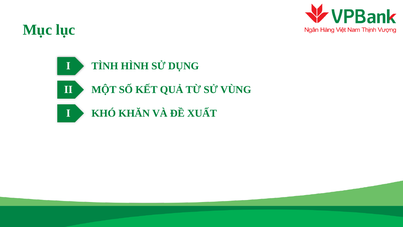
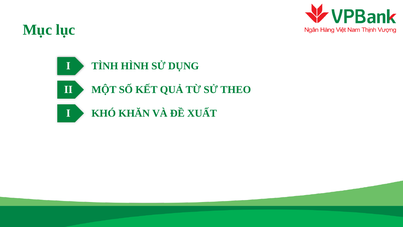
VÙNG: VÙNG -> THEO (236, 89)
